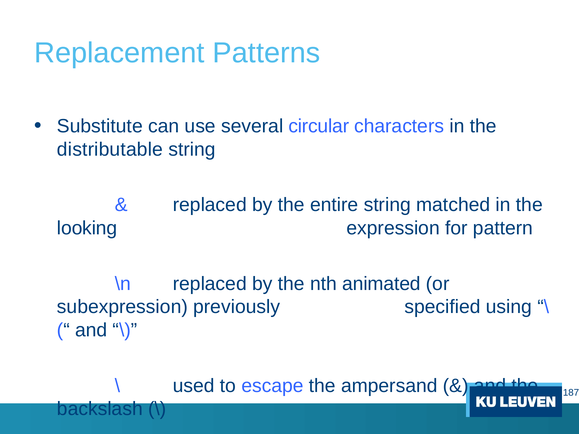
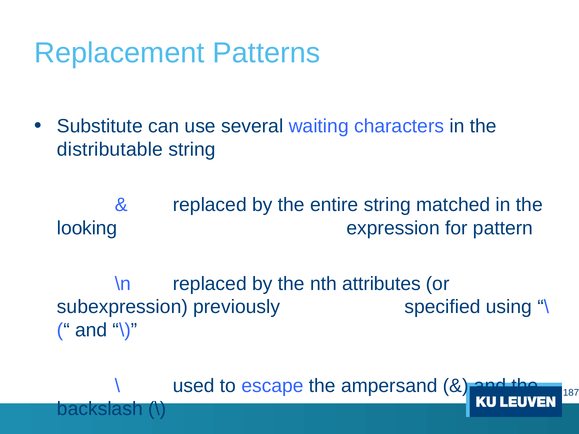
circular: circular -> waiting (319, 126)
animated: animated -> attributes (381, 284)
